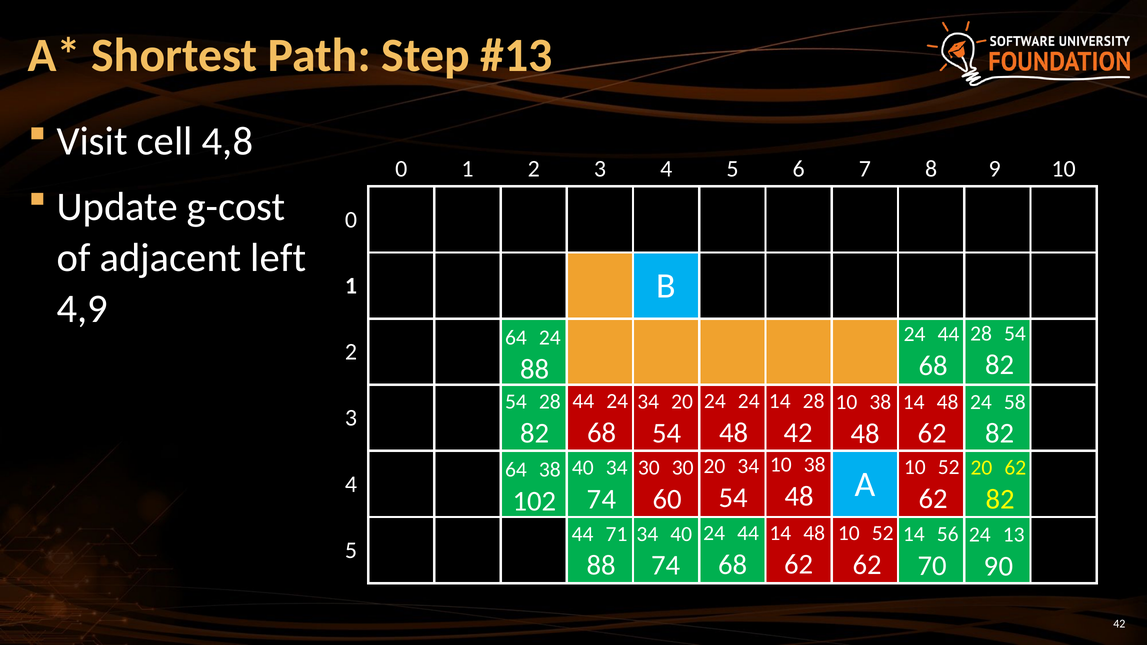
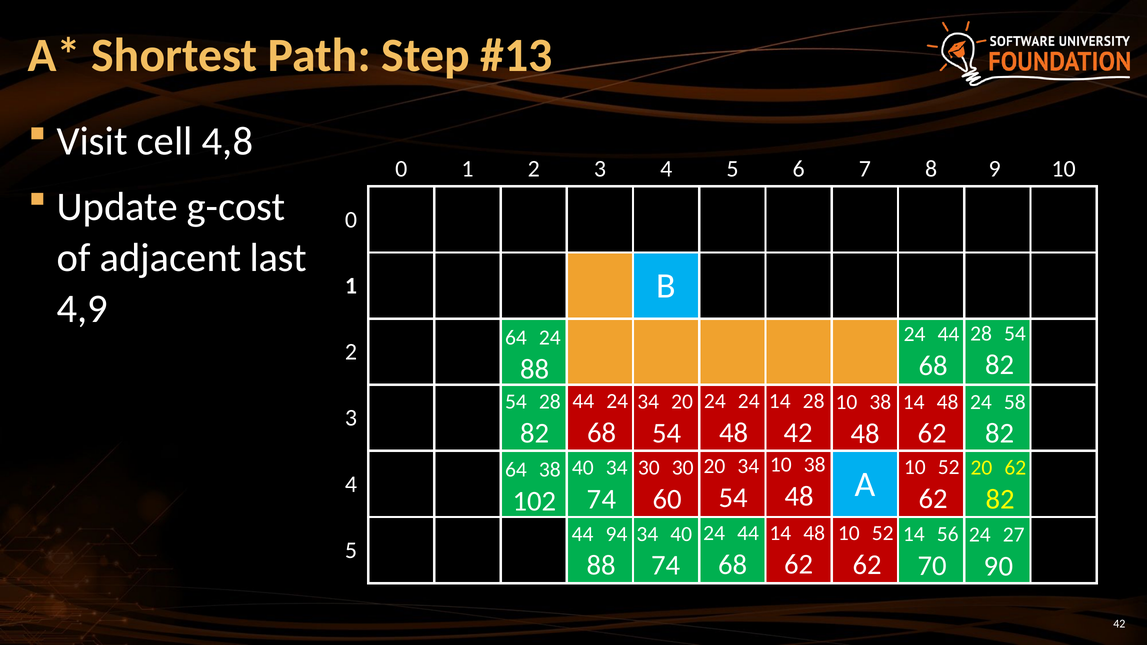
left: left -> last (278, 258)
71: 71 -> 94 (617, 534)
13: 13 -> 27 (1014, 535)
